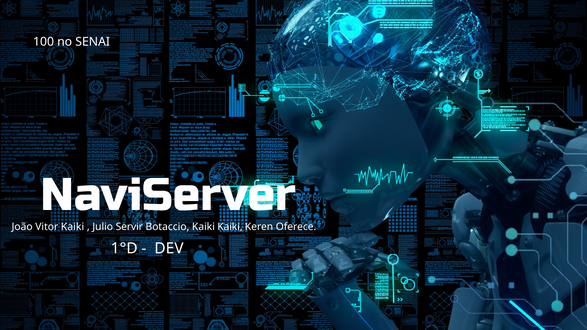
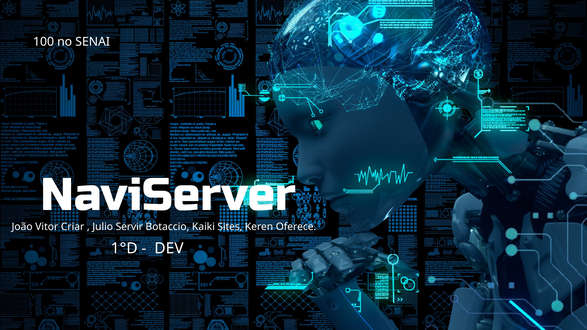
Vitor Kaiki: Kaiki -> Criar (73, 227)
Kaiki Kaiki: Kaiki -> Sites (230, 227)
